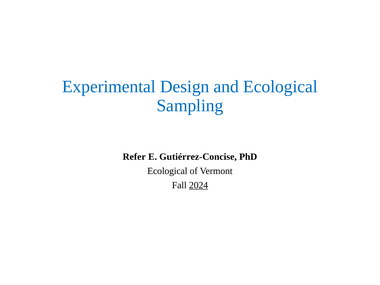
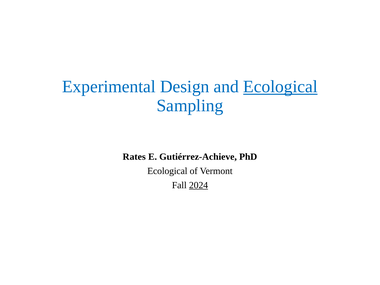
Ecological underline: none -> present (280, 87)
Refer: Refer -> Rates (134, 157)
Gutiérrez-Concise: Gutiérrez-Concise -> Gutiérrez-Achieve (198, 157)
